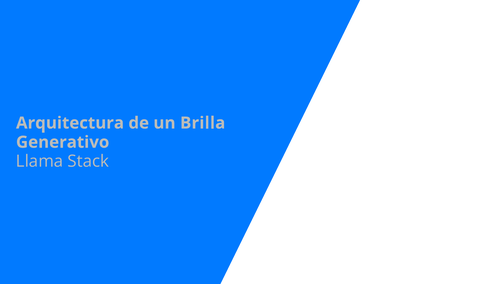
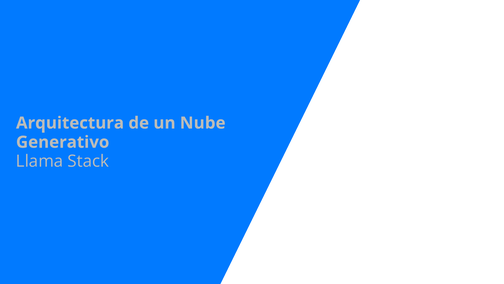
Brilla: Brilla -> Nube (203, 123)
